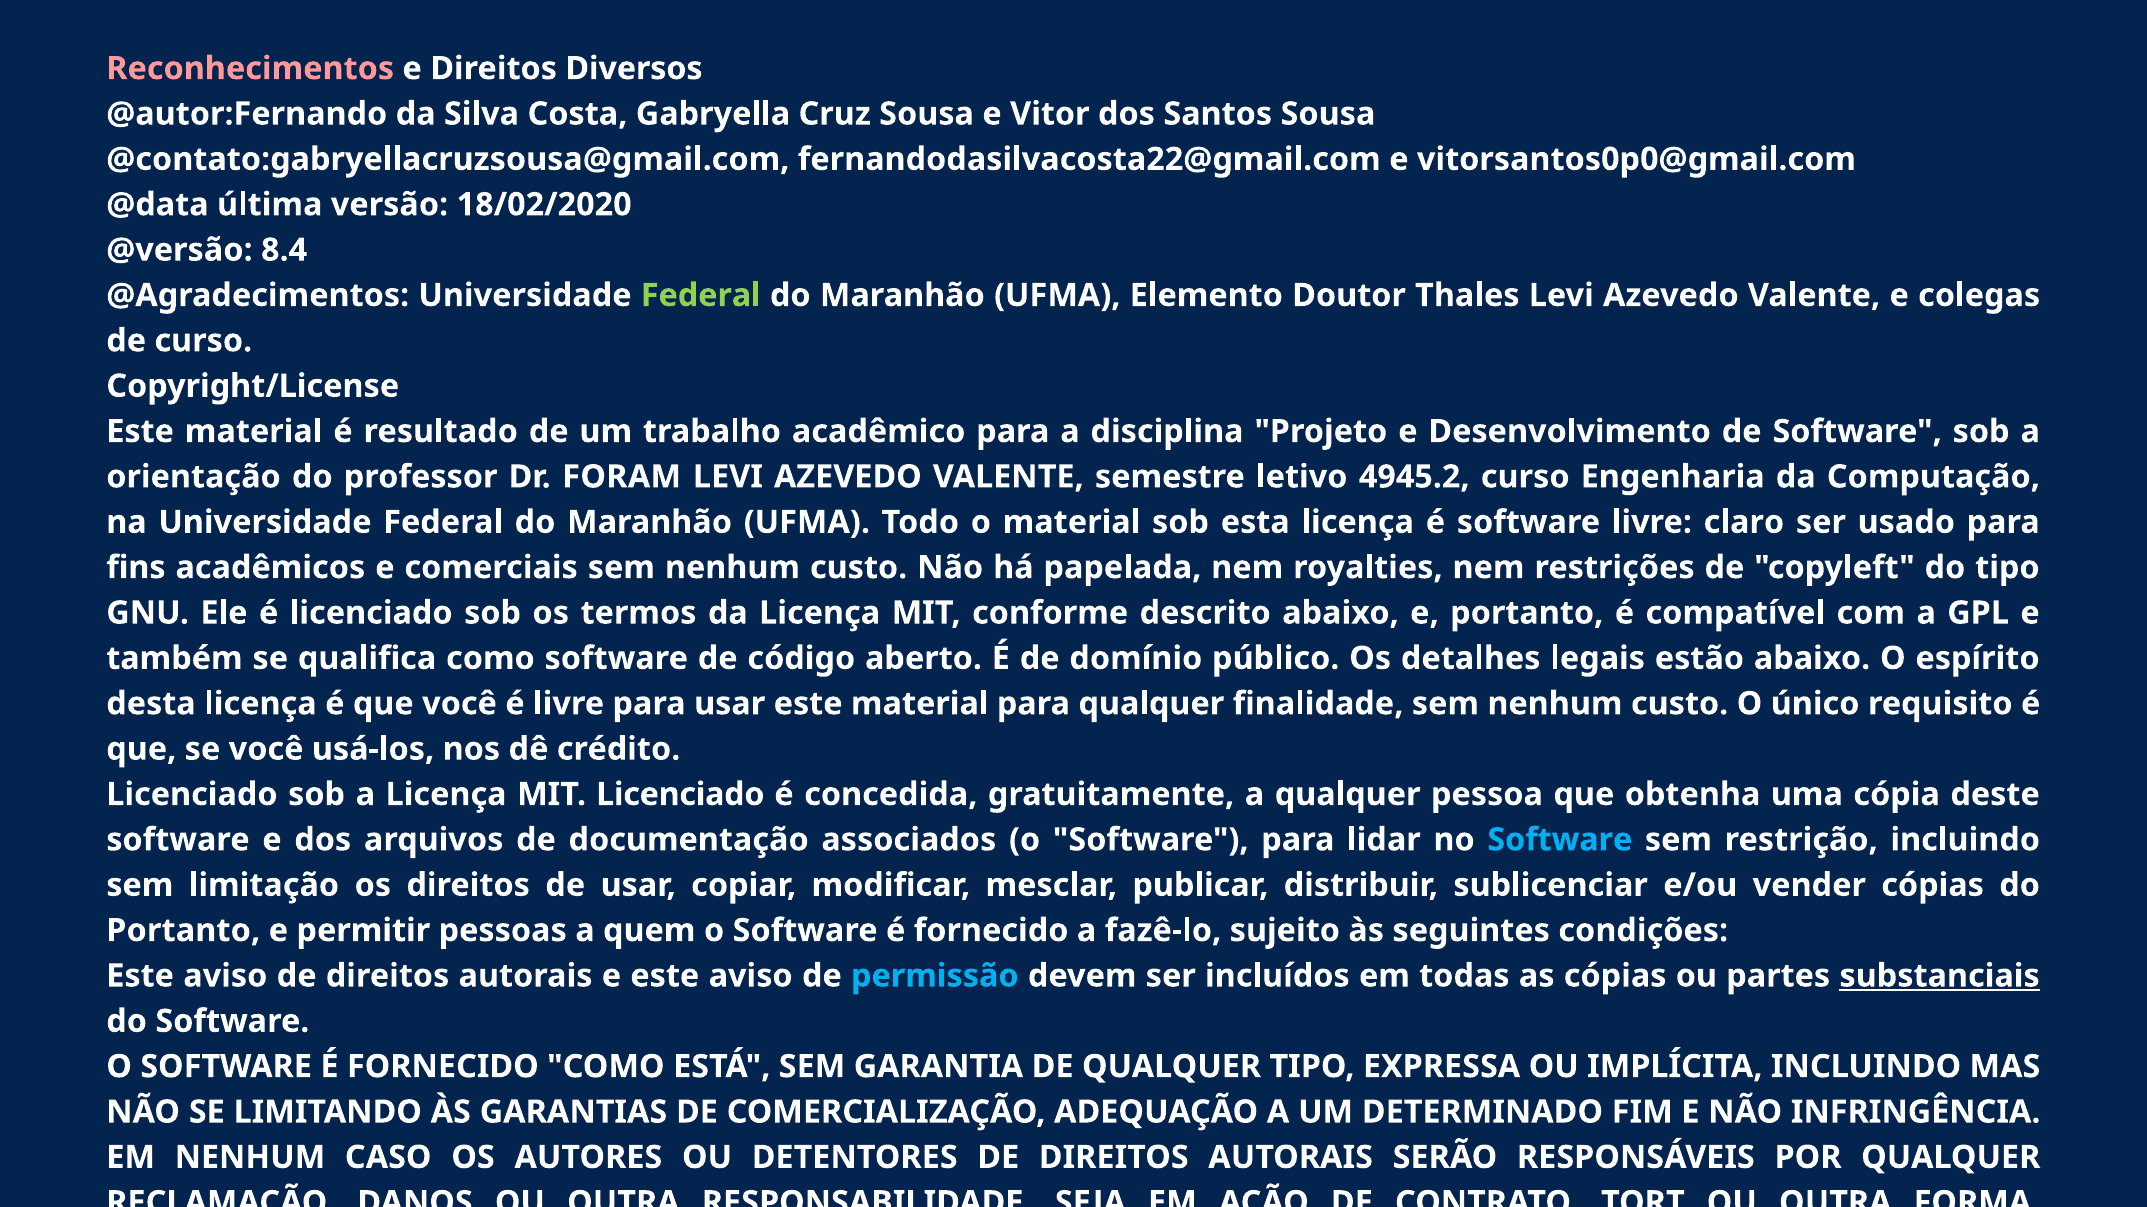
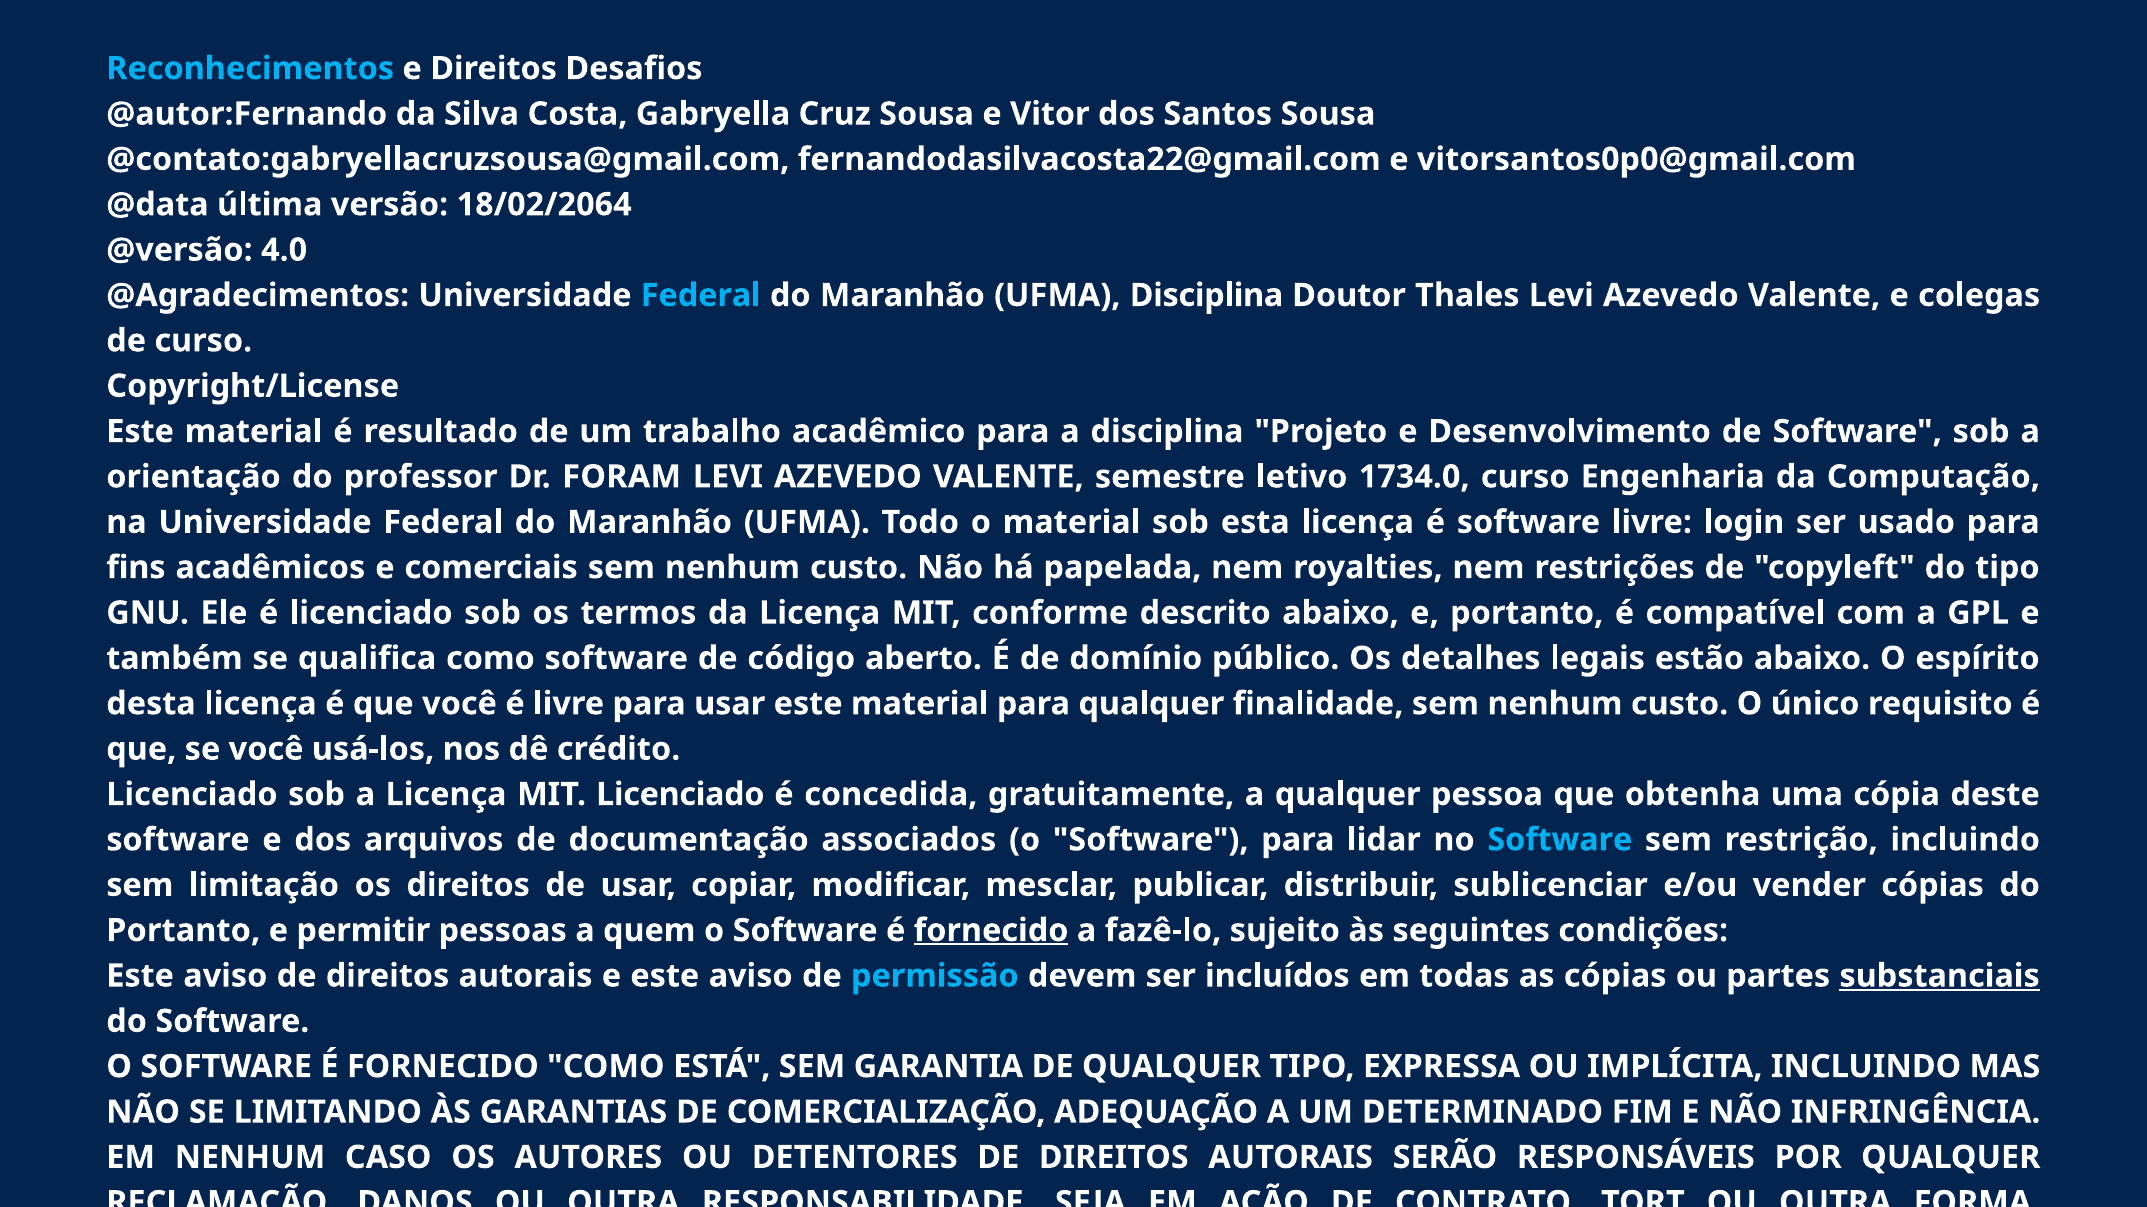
Reconhecimentos colour: pink -> light blue (250, 69)
Diversos: Diversos -> Desafios (634, 69)
18/02/2020: 18/02/2020 -> 18/02/2064 (544, 205)
8.4: 8.4 -> 4.0 (284, 250)
Federal colour: light green -> light blue (701, 296)
UFMA Elemento: Elemento -> Disciplina (1206, 296)
4945.2: 4945.2 -> 1734.0 (1414, 477)
claro: claro -> login (1744, 522)
fornecido underline: none -> present (991, 931)
